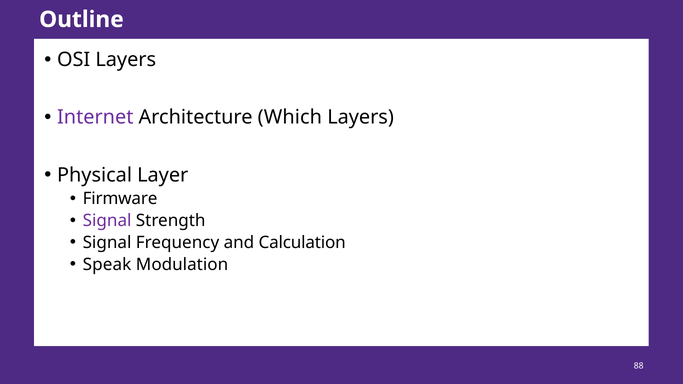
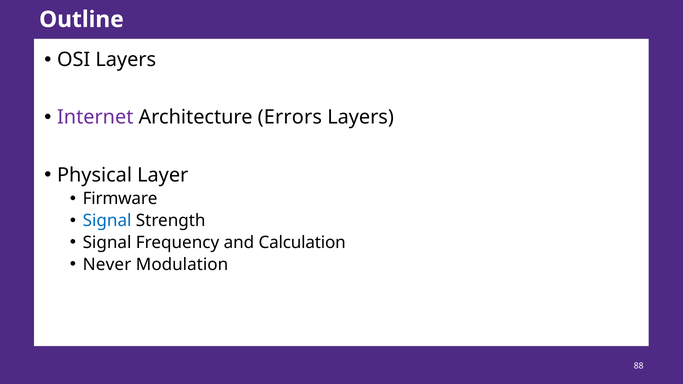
Which: Which -> Errors (290, 117)
Signal colour: purple -> blue (107, 221)
Speak: Speak -> Never (107, 265)
